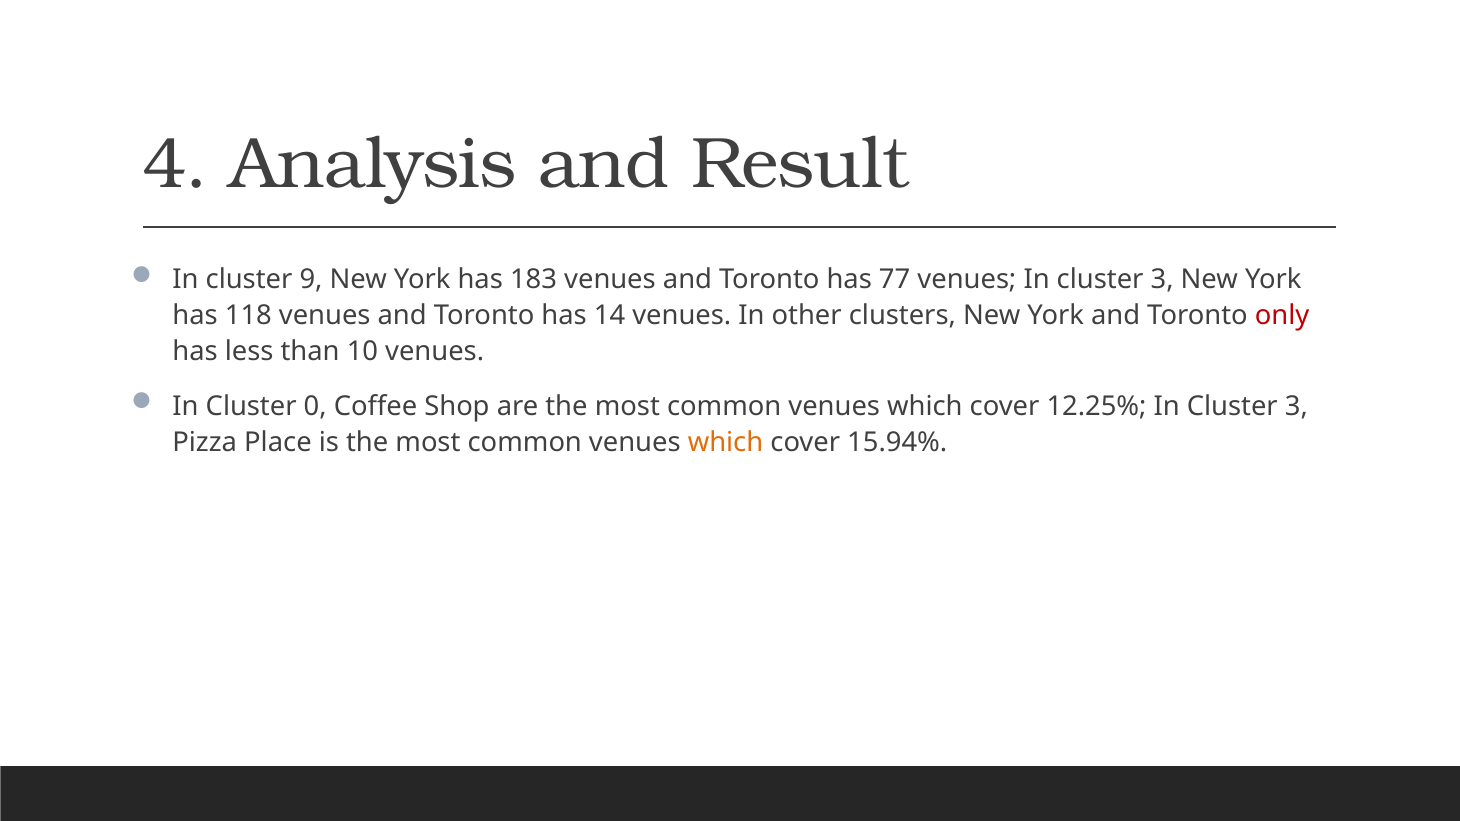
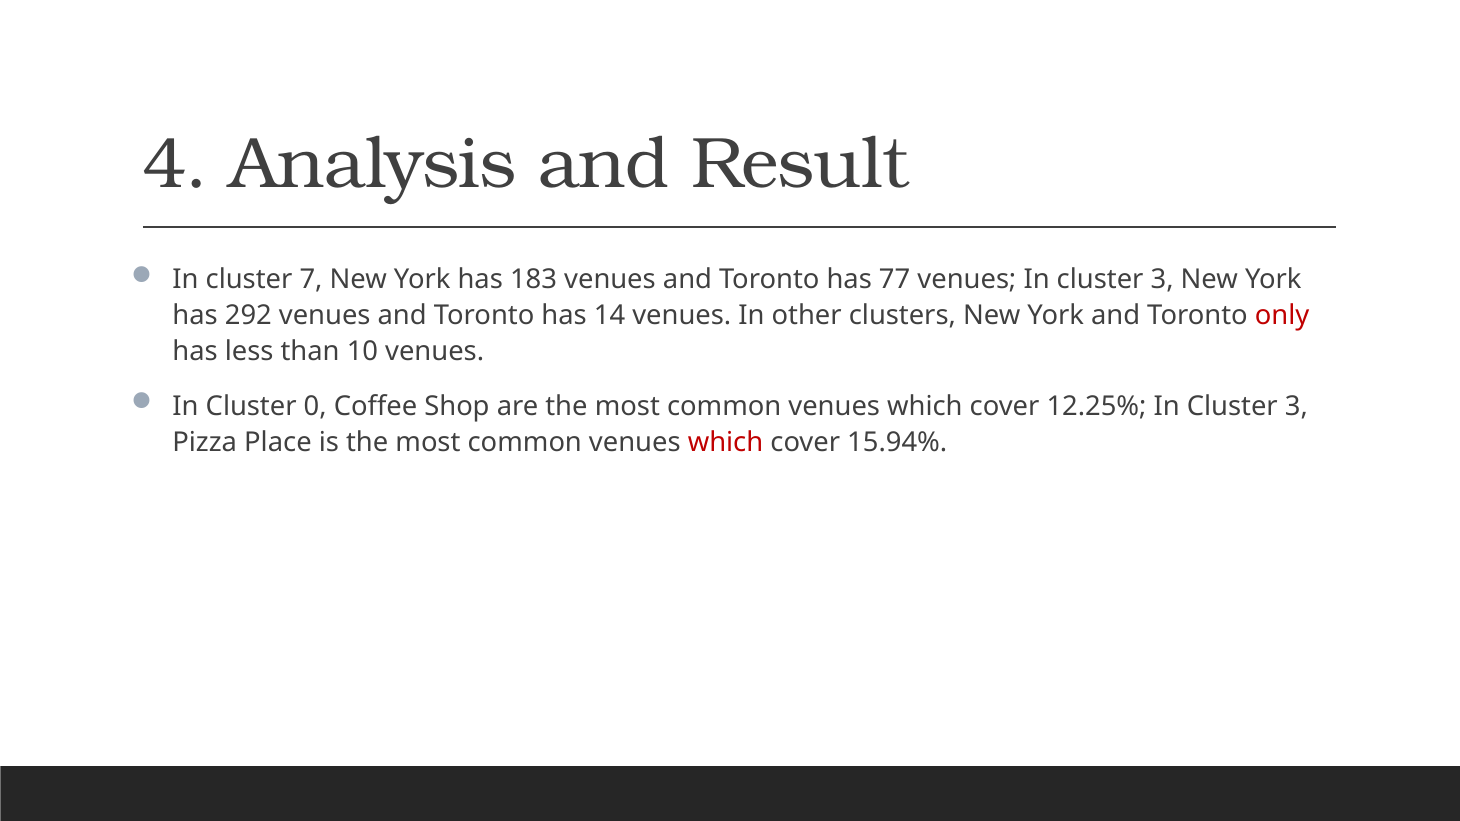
9: 9 -> 7 (311, 280)
118: 118 -> 292 (248, 316)
which colour: orange -> red (726, 442)
